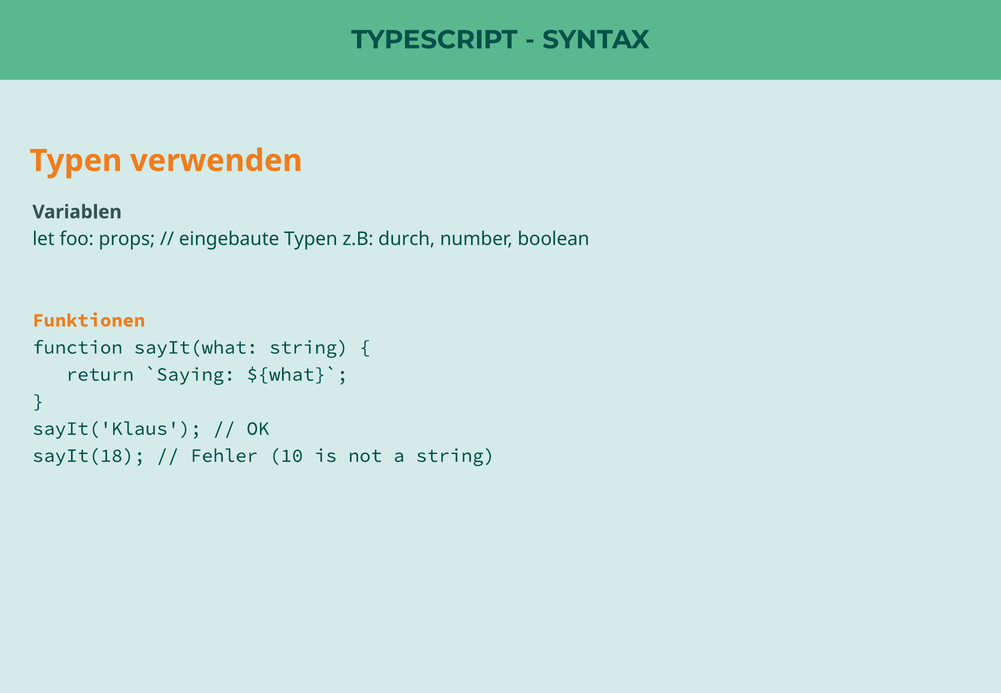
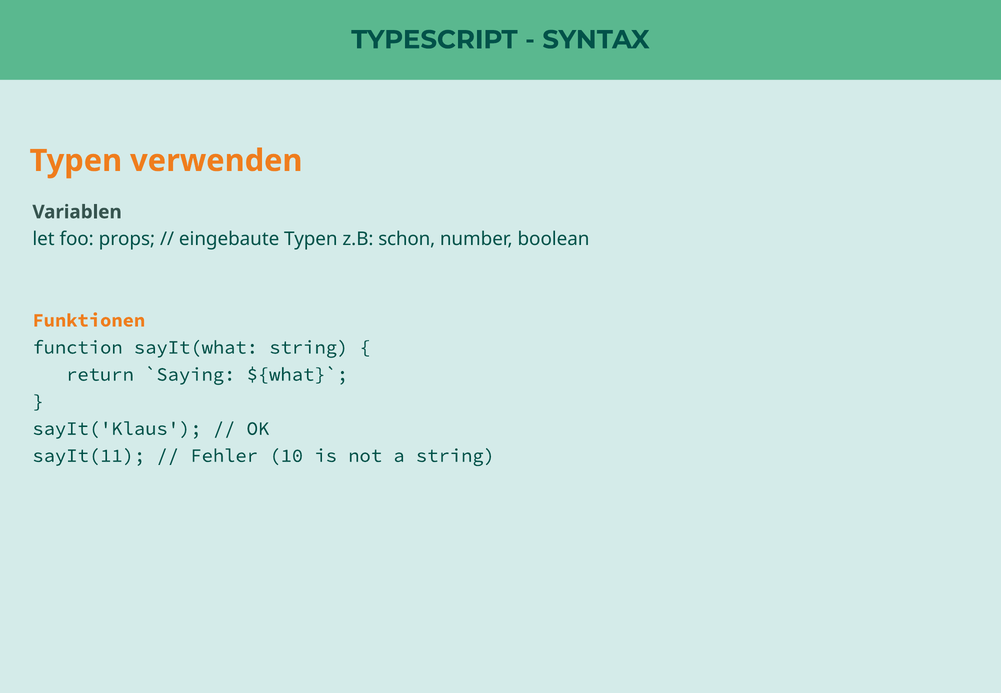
durch: durch -> schon (407, 239)
sayIt(18: sayIt(18 -> sayIt(11 (89, 456)
